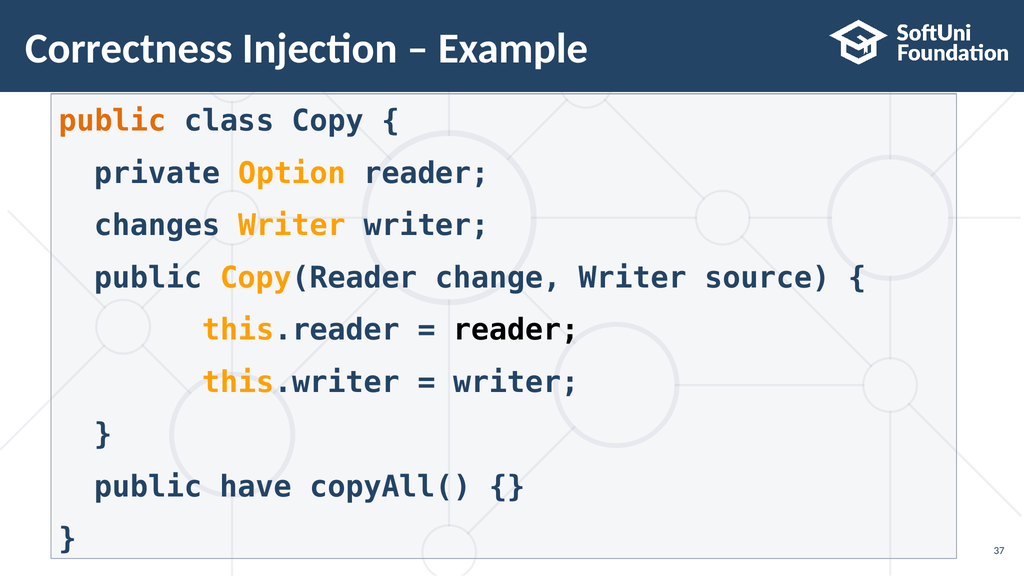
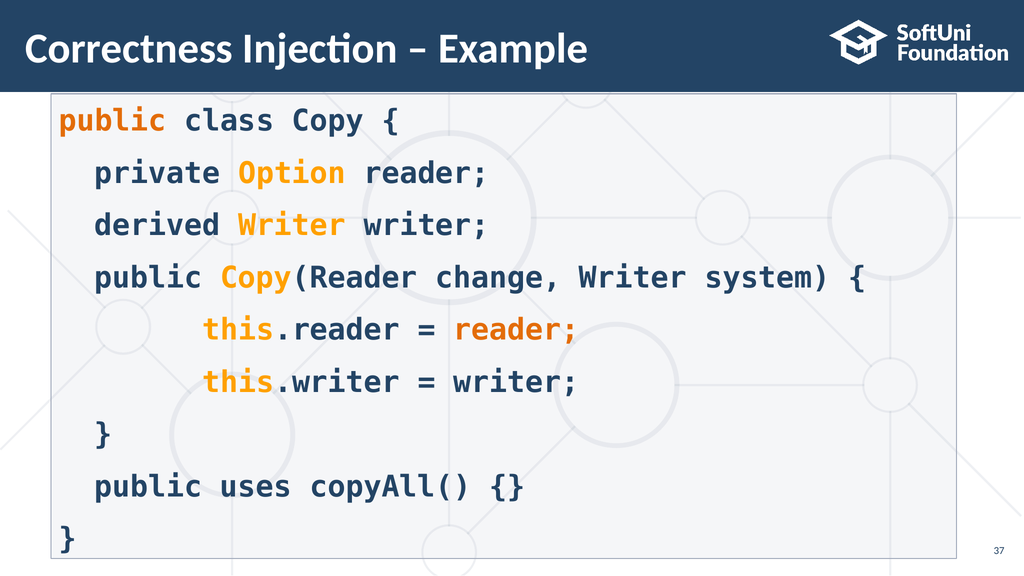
changes: changes -> derived (157, 226)
source: source -> system (767, 278)
reader colour: black -> orange (516, 330)
have: have -> uses (256, 487)
